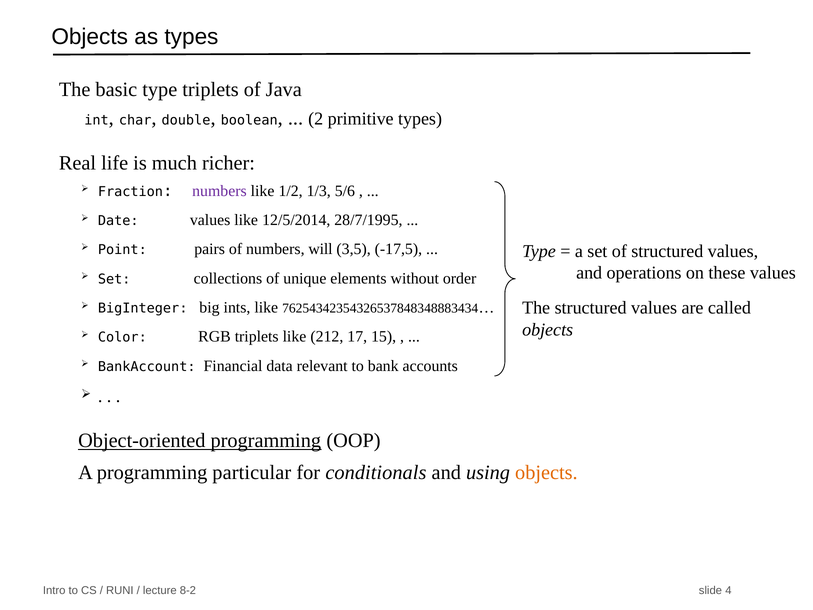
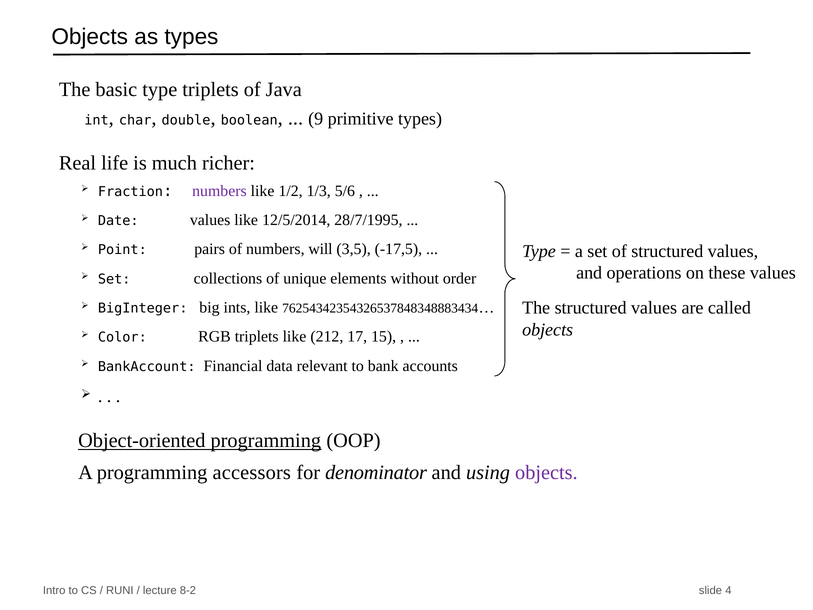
2: 2 -> 9 (316, 119)
particular: particular -> accessors (252, 473)
conditionals: conditionals -> denominator (376, 473)
objects colour: orange -> purple (546, 473)
